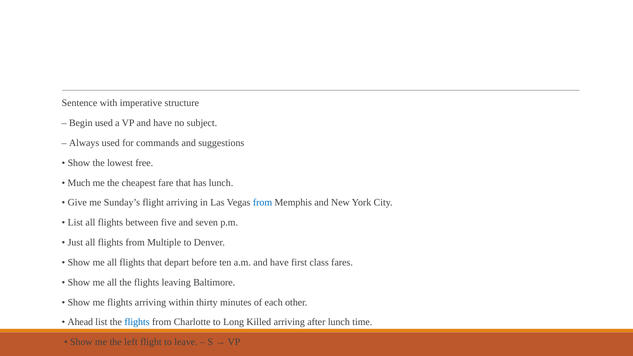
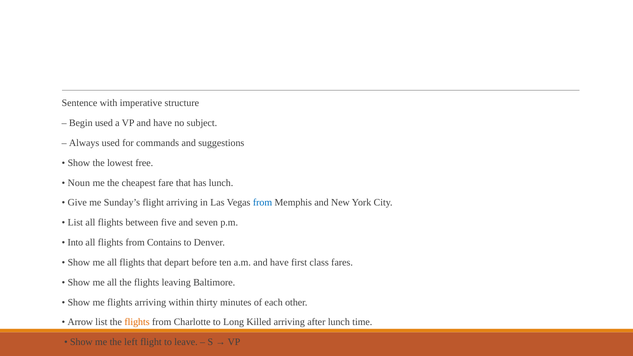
Much: Much -> Noun (79, 183)
Just: Just -> Into (75, 243)
Multiple: Multiple -> Contains (164, 243)
Ahead: Ahead -> Arrow (80, 322)
flights colour: blue -> orange (137, 322)
